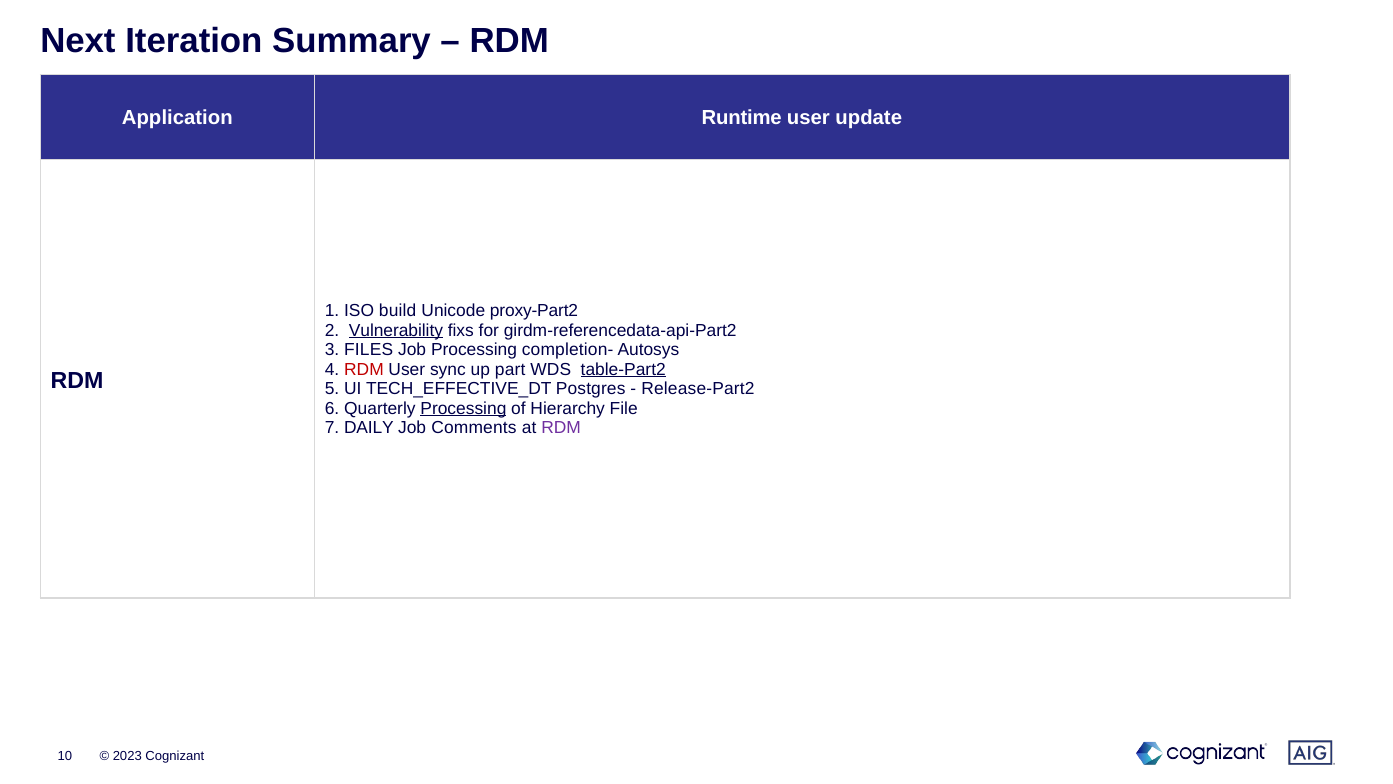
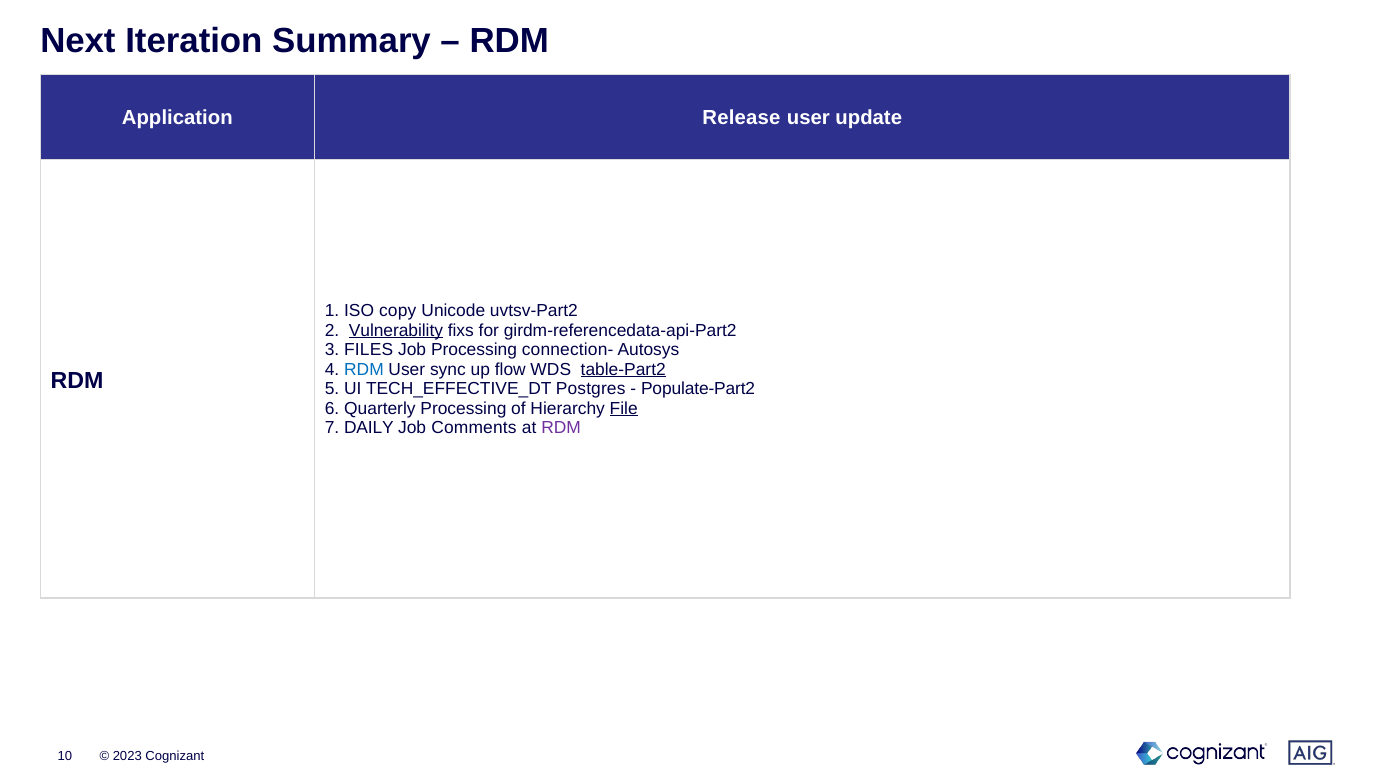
Runtime: Runtime -> Release (741, 117)
build: build -> copy (398, 311)
proxy-Part2: proxy-Part2 -> uvtsv-Part2 (534, 311)
completion-: completion- -> connection- (568, 350)
RDM colour: red -> blue (364, 369)
part: part -> flow (510, 369)
Release-Part2: Release-Part2 -> Populate-Part2 (698, 389)
Processing underline: present -> none (463, 408)
File underline: none -> present (624, 408)
